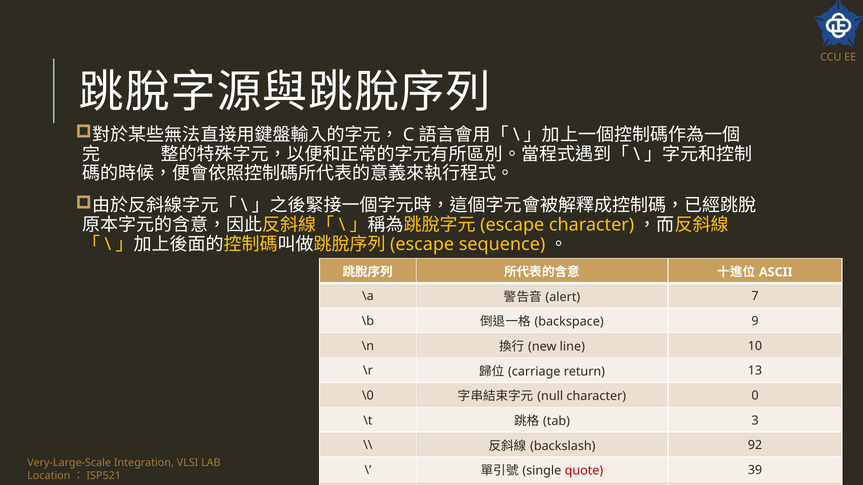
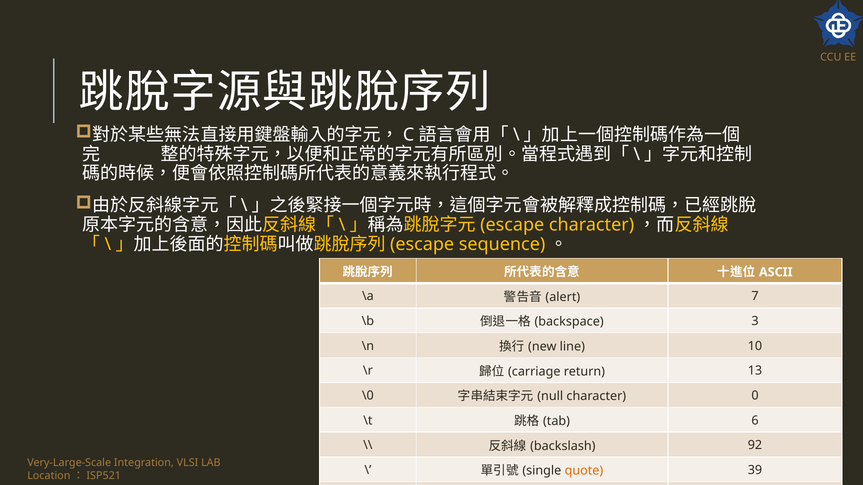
9: 9 -> 3 (755, 321)
3: 3 -> 6 (755, 421)
quote colour: red -> orange (584, 471)
